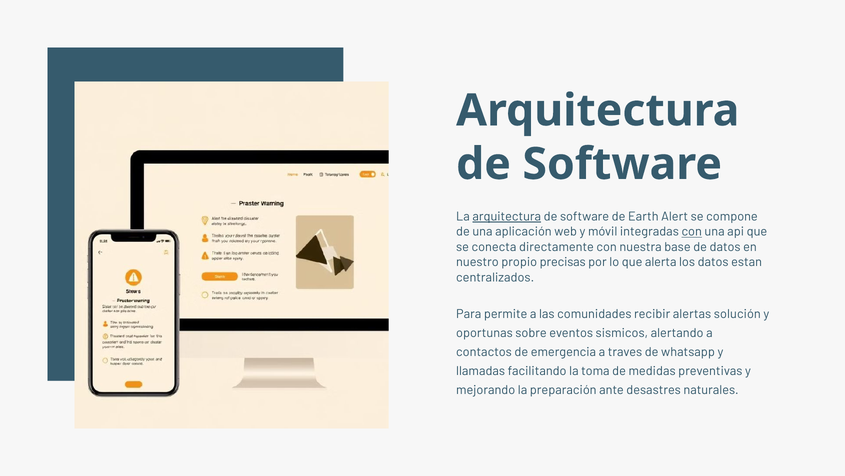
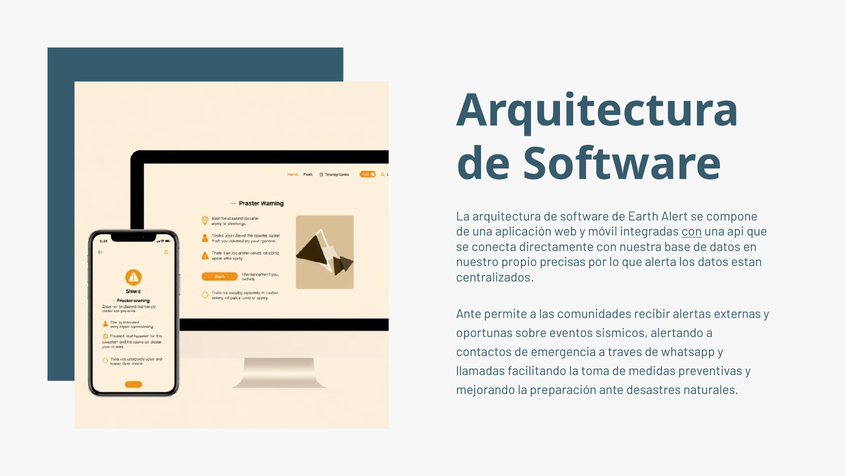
arquitectura underline: present -> none (507, 216)
Para: Para -> Ante (469, 314)
solución: solución -> externas (737, 314)
